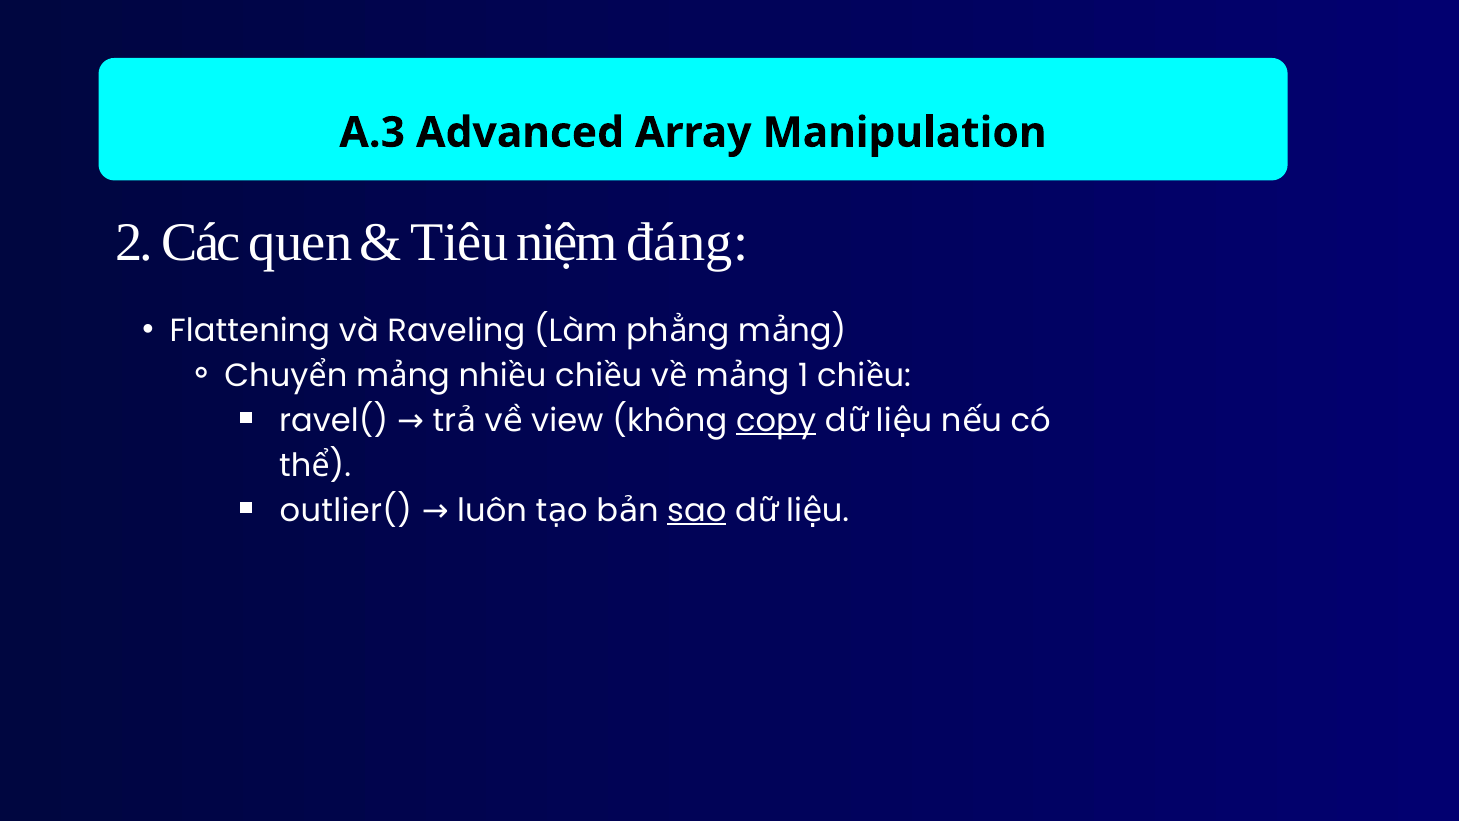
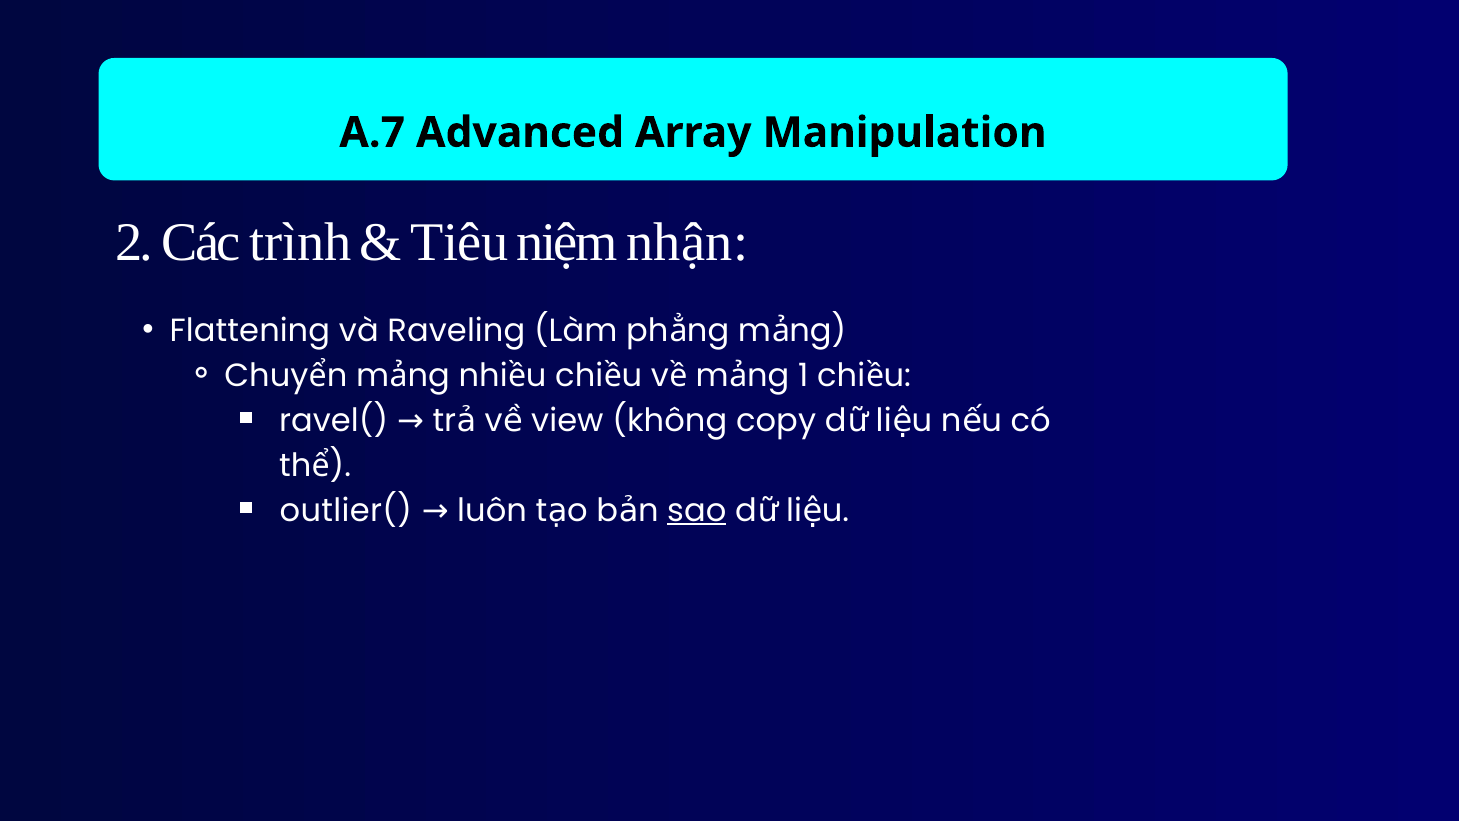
A.3: A.3 -> A.7 (372, 133)
quen: quen -> trình (300, 243)
đáng: đáng -> nhận (687, 243)
copy underline: present -> none (776, 420)
